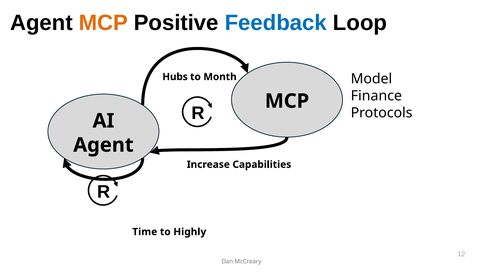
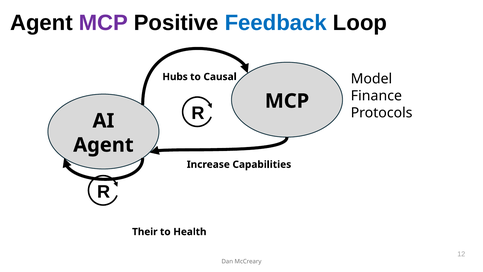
MCP colour: orange -> purple (103, 23)
Month: Month -> Causal (220, 77)
Time: Time -> Their (145, 232)
Highly: Highly -> Health (190, 232)
